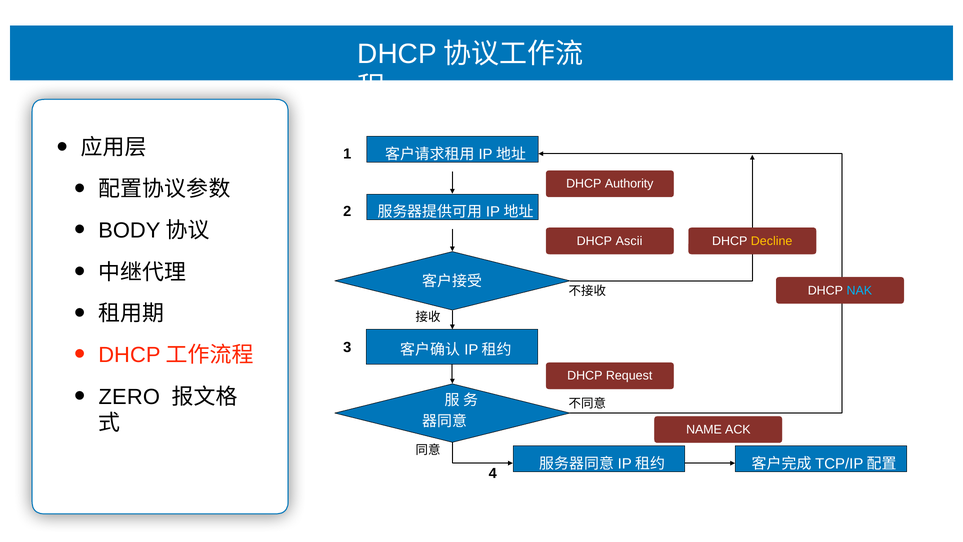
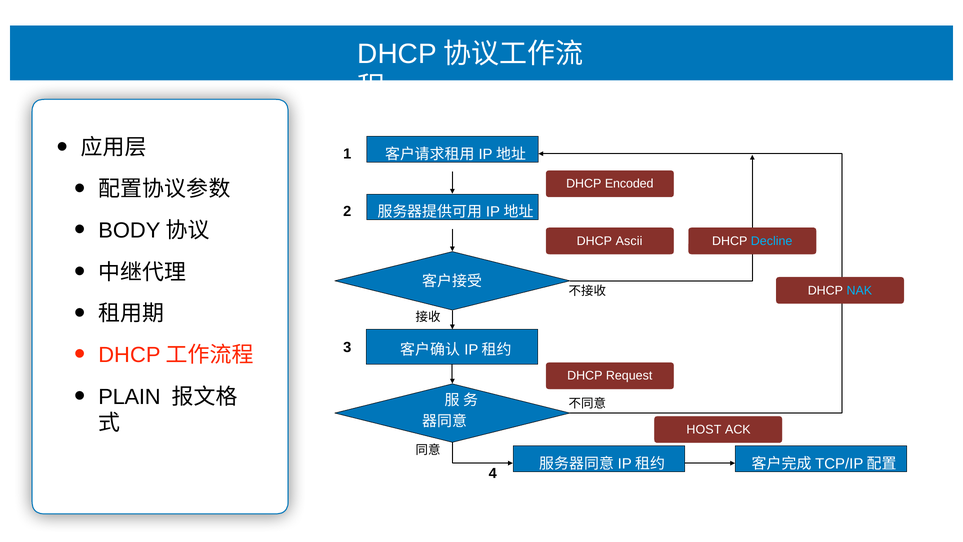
Authority: Authority -> Encoded (629, 184)
Decline colour: yellow -> light blue (772, 241)
ZERO: ZERO -> PLAIN (129, 397)
NAME: NAME -> HOST (704, 429)
